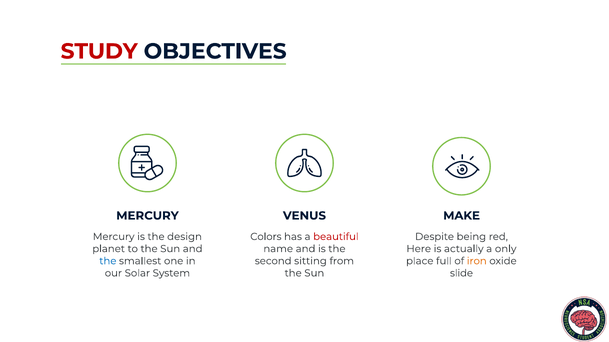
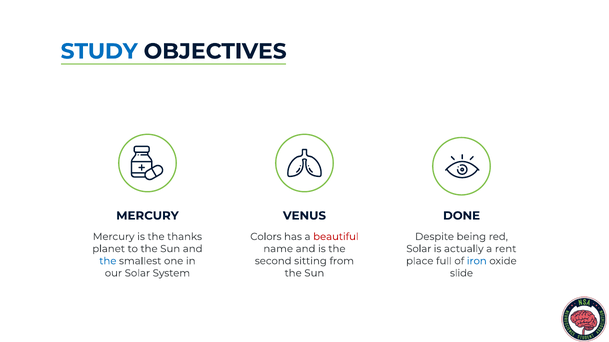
STUDY colour: red -> blue (99, 51)
MAKE: MAKE -> DONE (462, 216)
design: design -> thanks (185, 237)
Here: Here -> Solar (419, 249)
only: only -> rent (506, 249)
iron colour: orange -> blue (477, 261)
